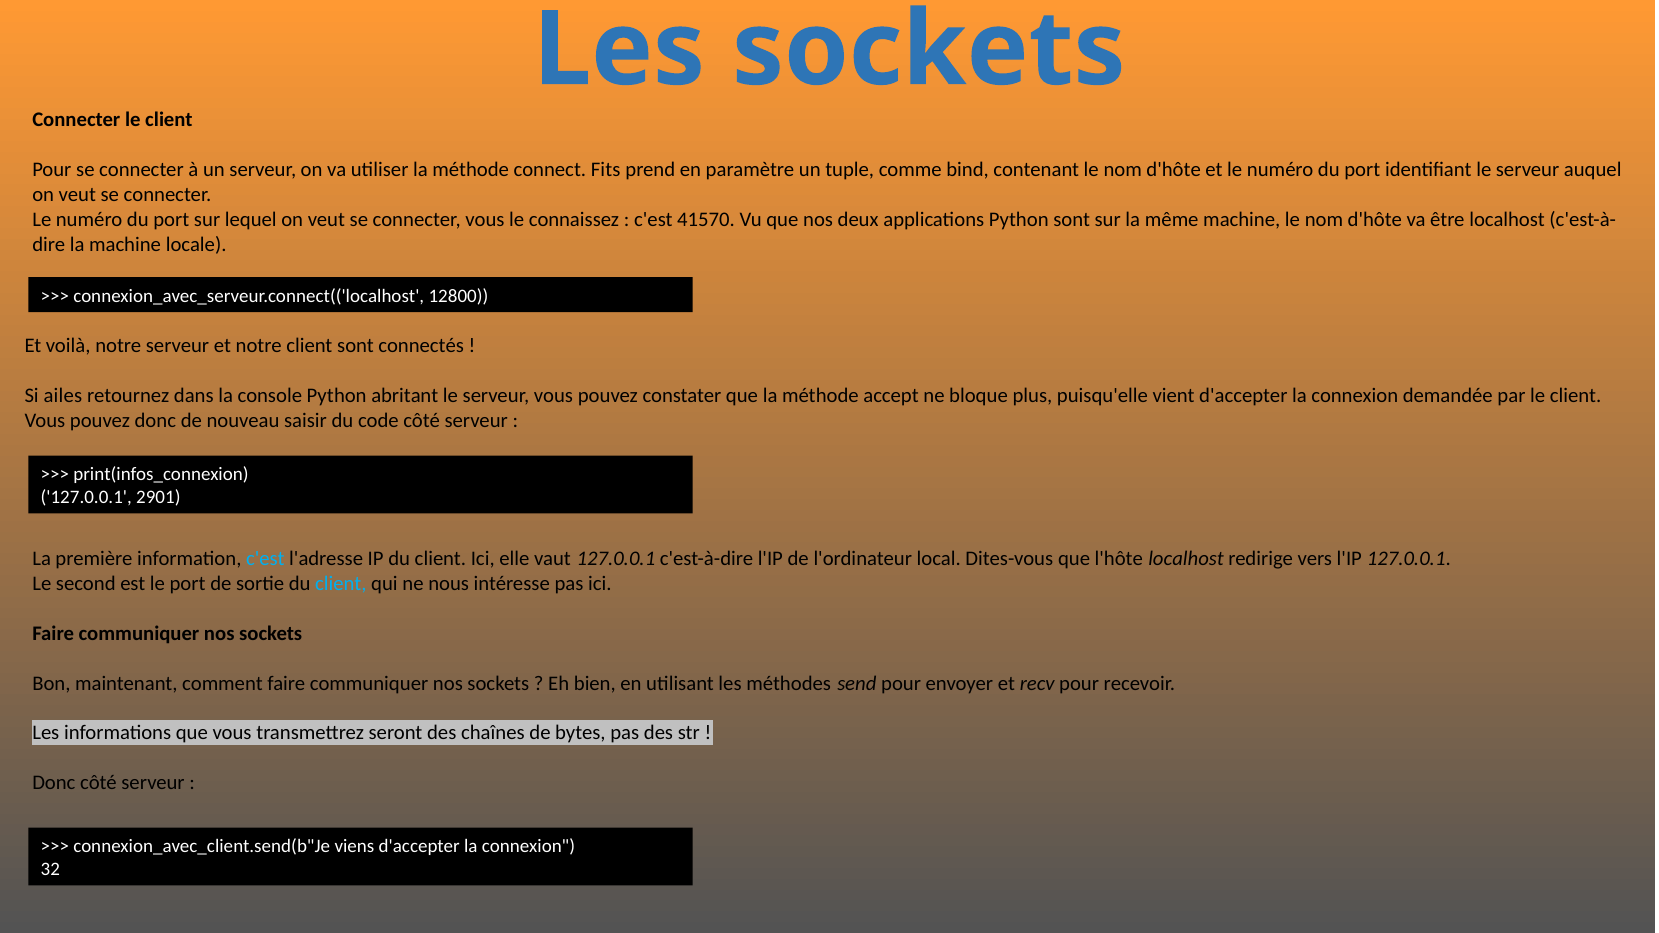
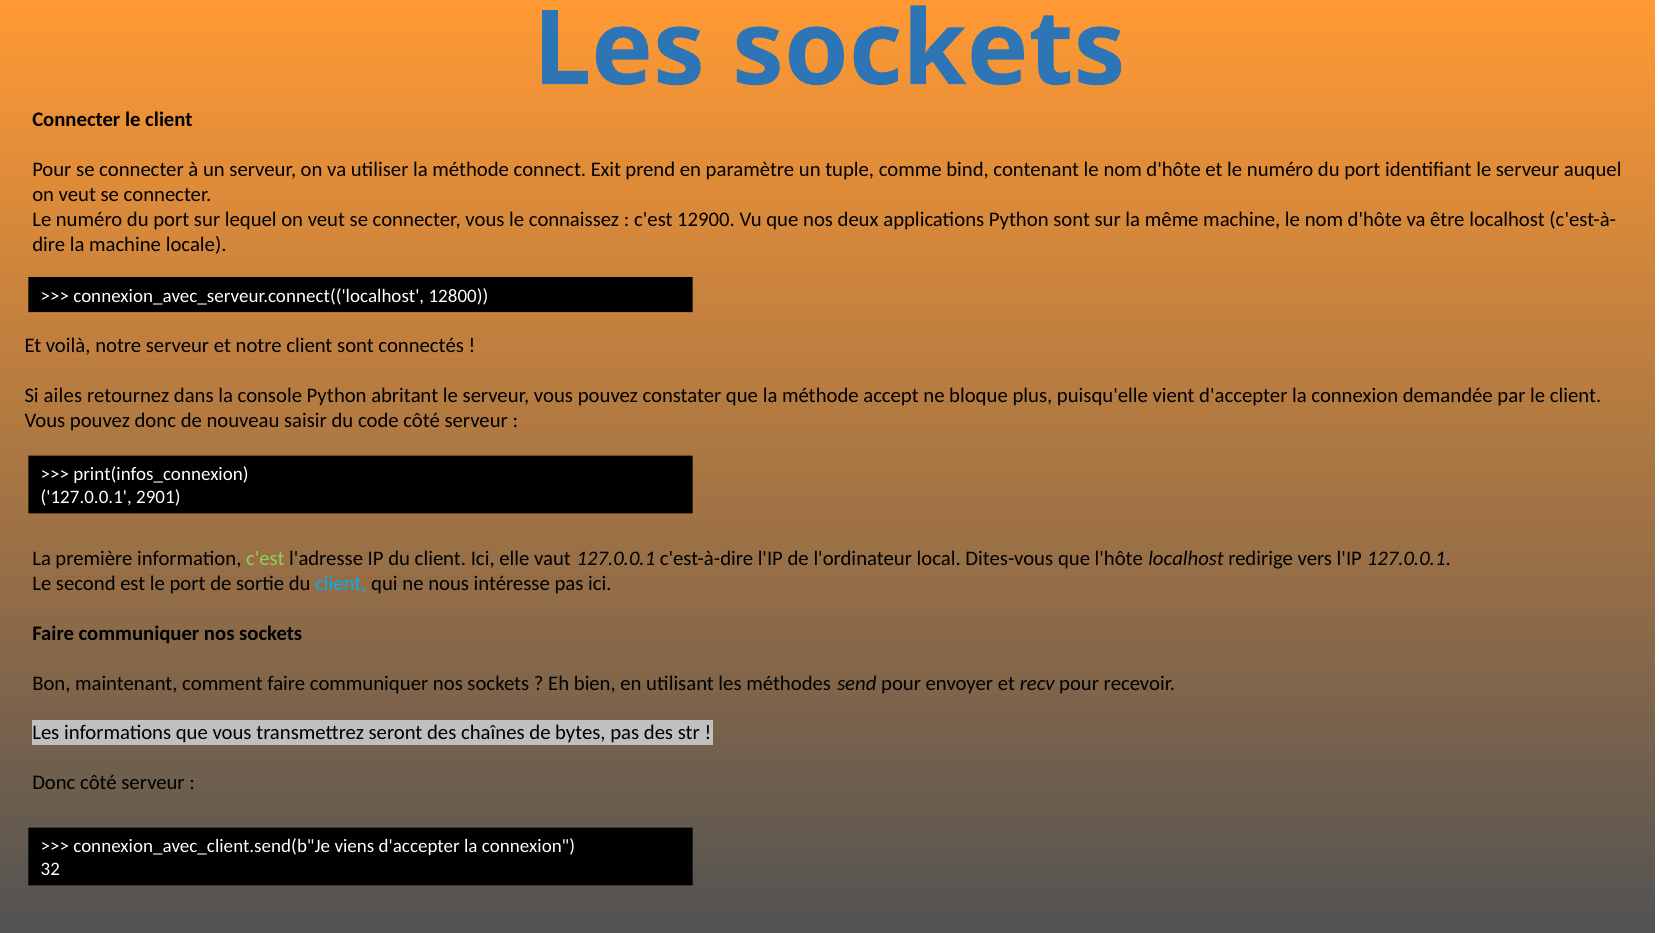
Fits: Fits -> Exit (606, 170)
41570: 41570 -> 12900 (706, 219)
c'est colour: light blue -> light green (265, 559)
